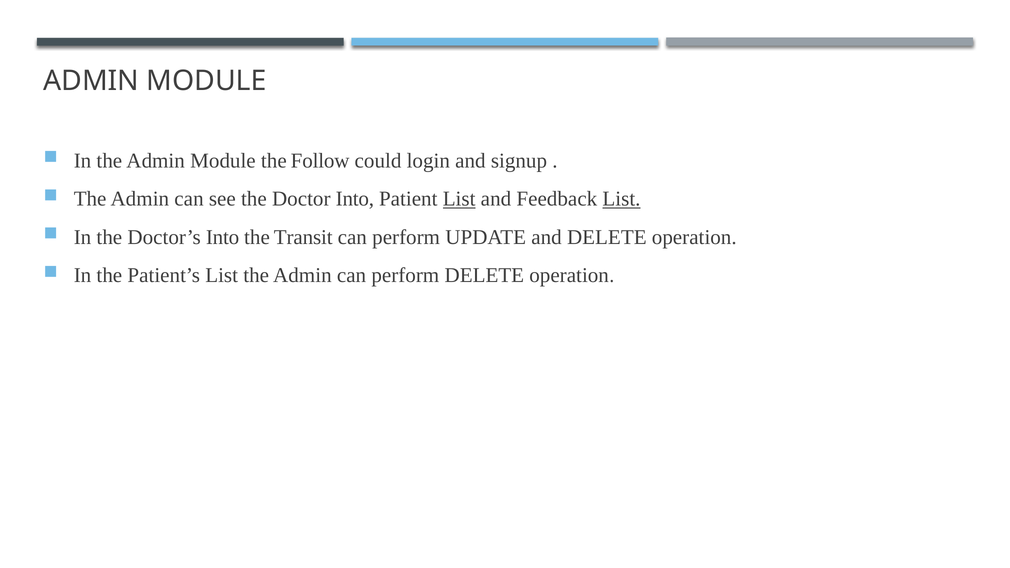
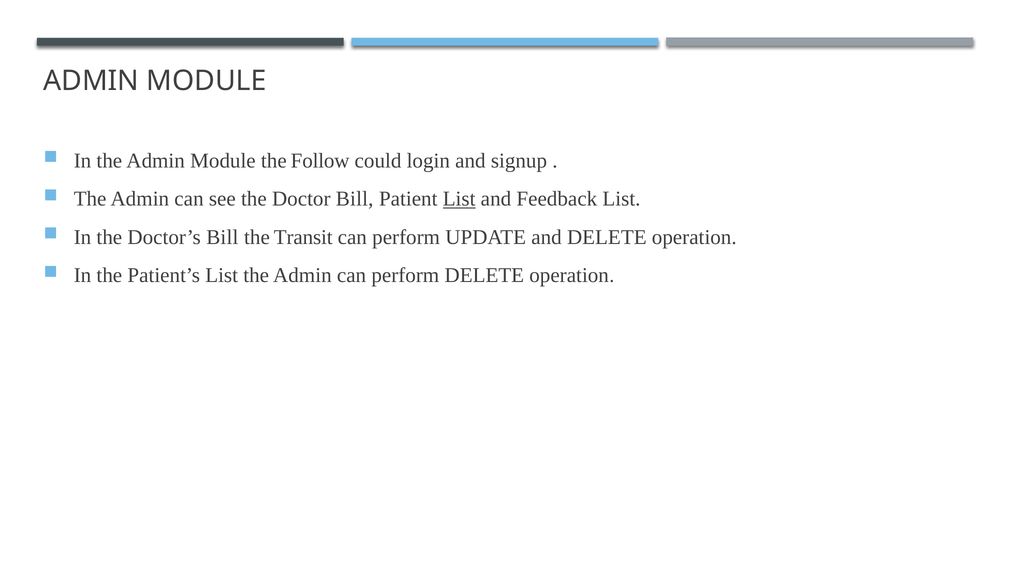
Doctor Into: Into -> Bill (355, 199)
List underline: present -> none (621, 199)
Doctor’s Into: Into -> Bill (222, 237)
